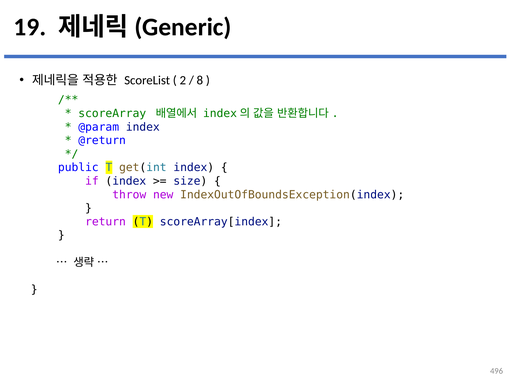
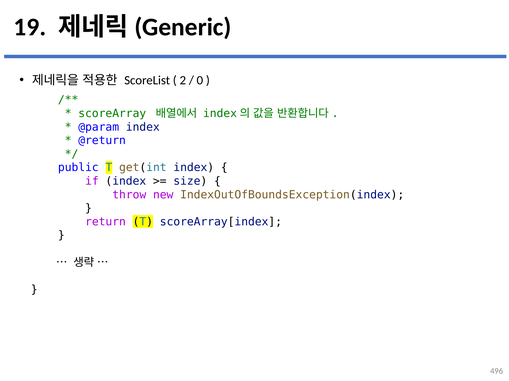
8: 8 -> 0 (200, 81)
